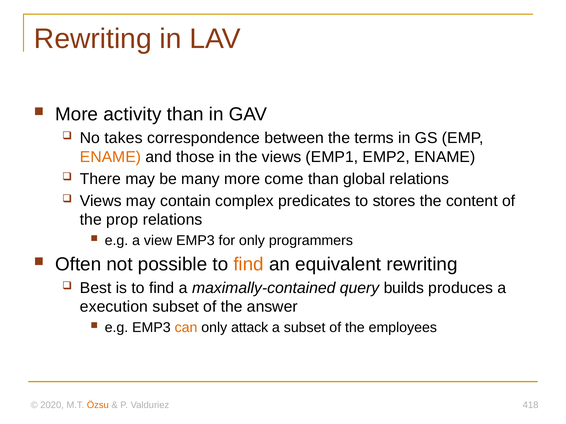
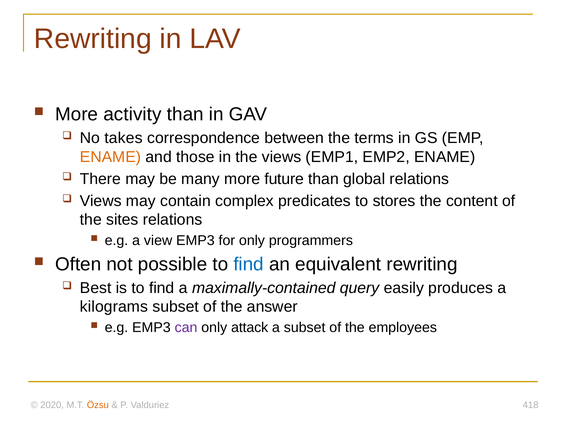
come: come -> future (284, 179)
prop: prop -> sites (122, 220)
find colour: orange -> blue (249, 265)
builds: builds -> easily (404, 288)
execution: execution -> kilograms (114, 307)
can colour: orange -> purple (186, 328)
